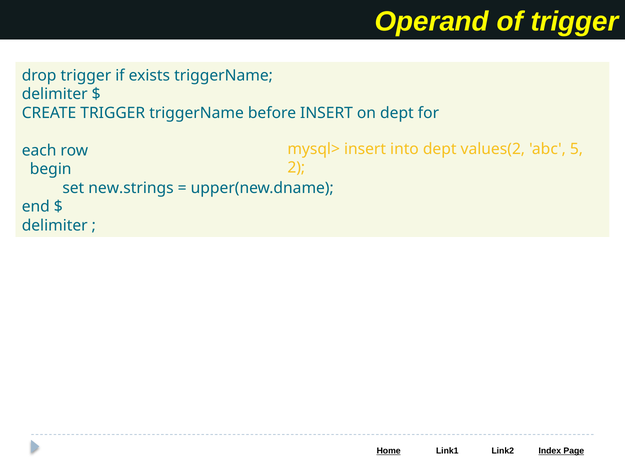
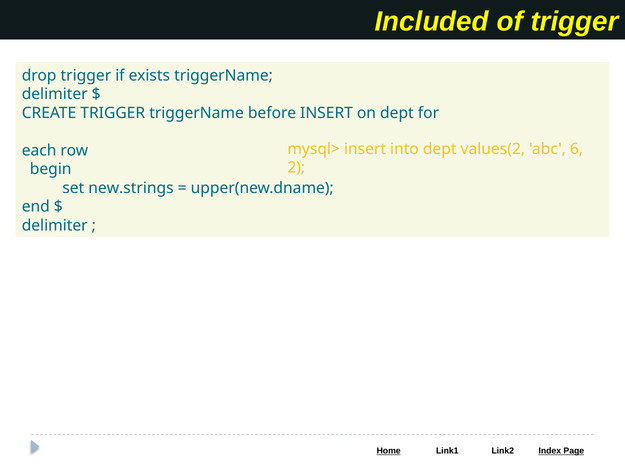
Operand: Operand -> Included (432, 22)
5: 5 -> 6 (576, 149)
